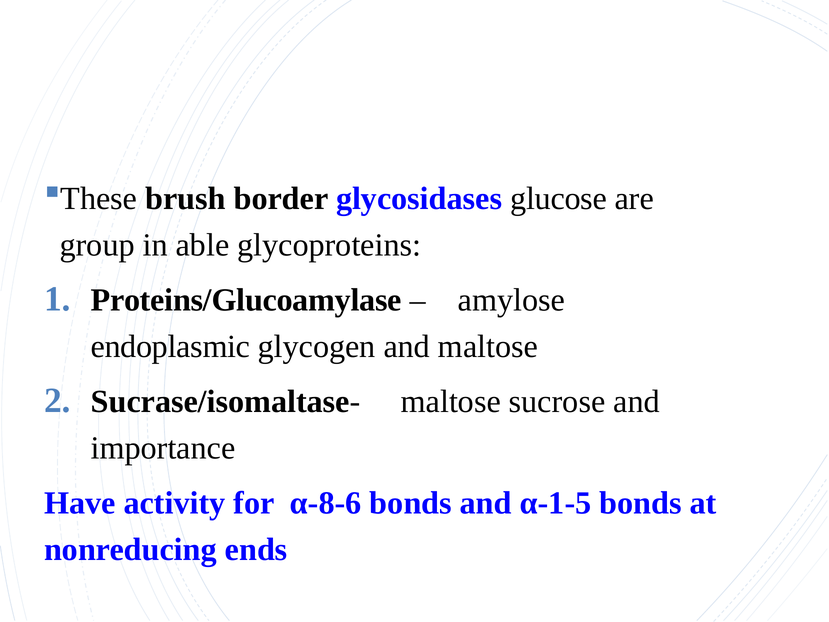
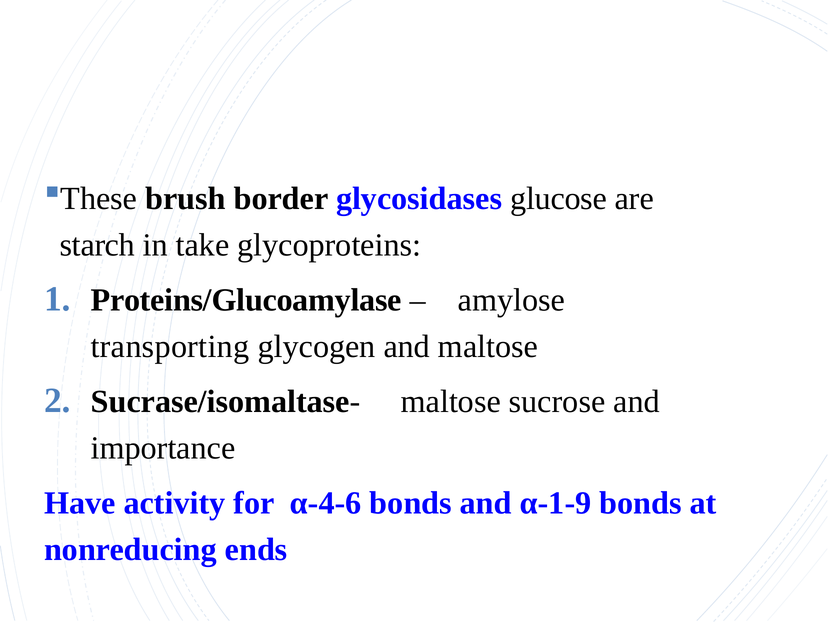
group: group -> starch (97, 245)
able: able -> take (203, 245)
endoplasmic: endoplasmic -> transporting (170, 346)
α-8-6: α-8-6 -> α-4-6 (326, 503)
α-1-5: α-1-5 -> α-1-9 (556, 503)
